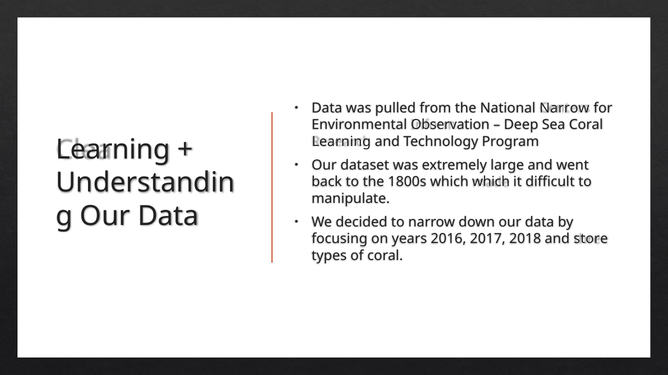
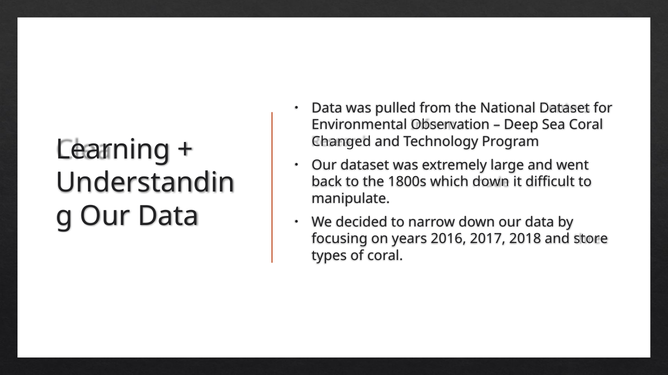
National Narrow: Narrow -> Dataset (564, 108)
Learning: Learning -> Changed (341, 142)
which which: which -> down (491, 182)
